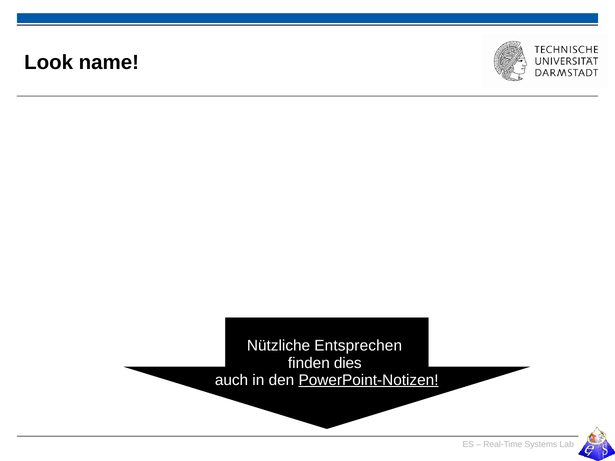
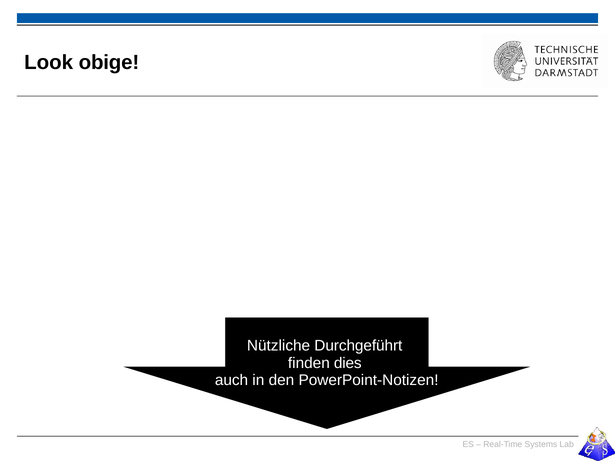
name: name -> obige (109, 62)
Entsprechen: Entsprechen -> Durchgeführt (358, 346)
PowerPoint-Notizen underline: present -> none (369, 380)
